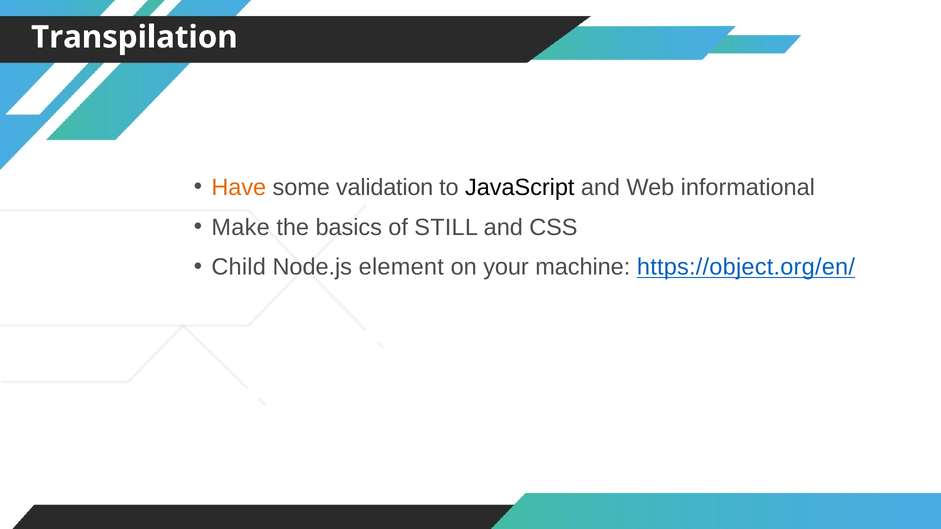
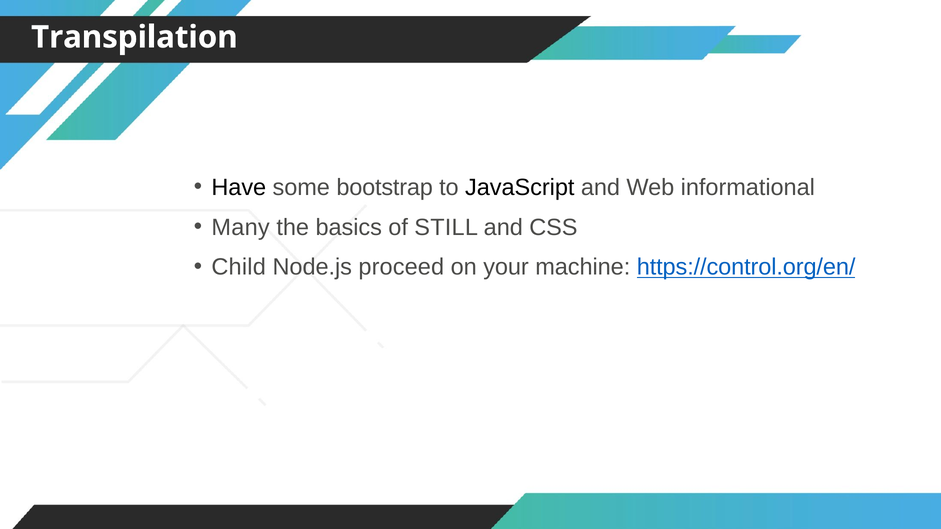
Have colour: orange -> black (239, 188)
validation: validation -> bootstrap (385, 188)
Make: Make -> Many (241, 227)
element: element -> proceed (401, 267)
https://object.org/en/: https://object.org/en/ -> https://control.org/en/ (746, 267)
